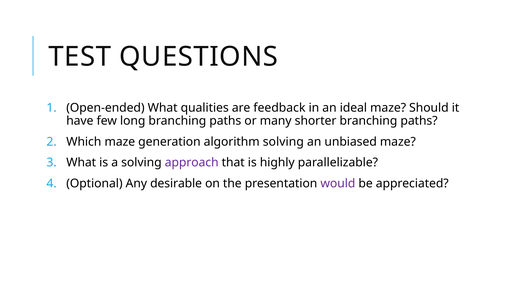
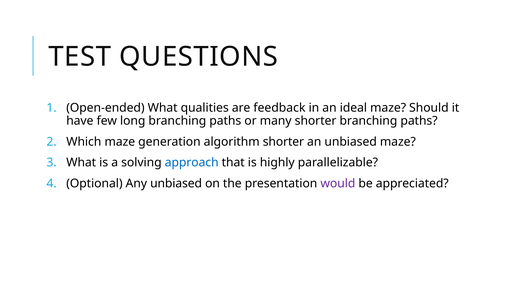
algorithm solving: solving -> shorter (283, 142)
approach colour: purple -> blue (192, 162)
Any desirable: desirable -> unbiased (176, 183)
